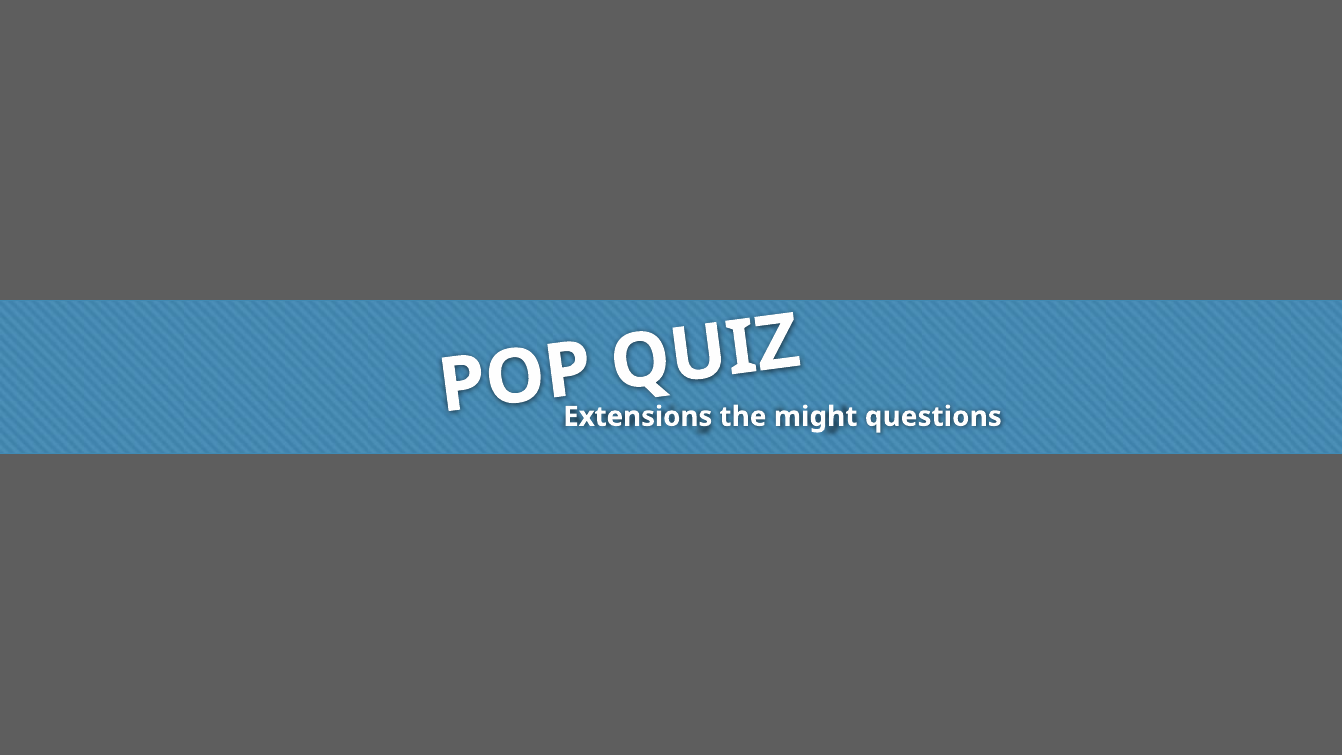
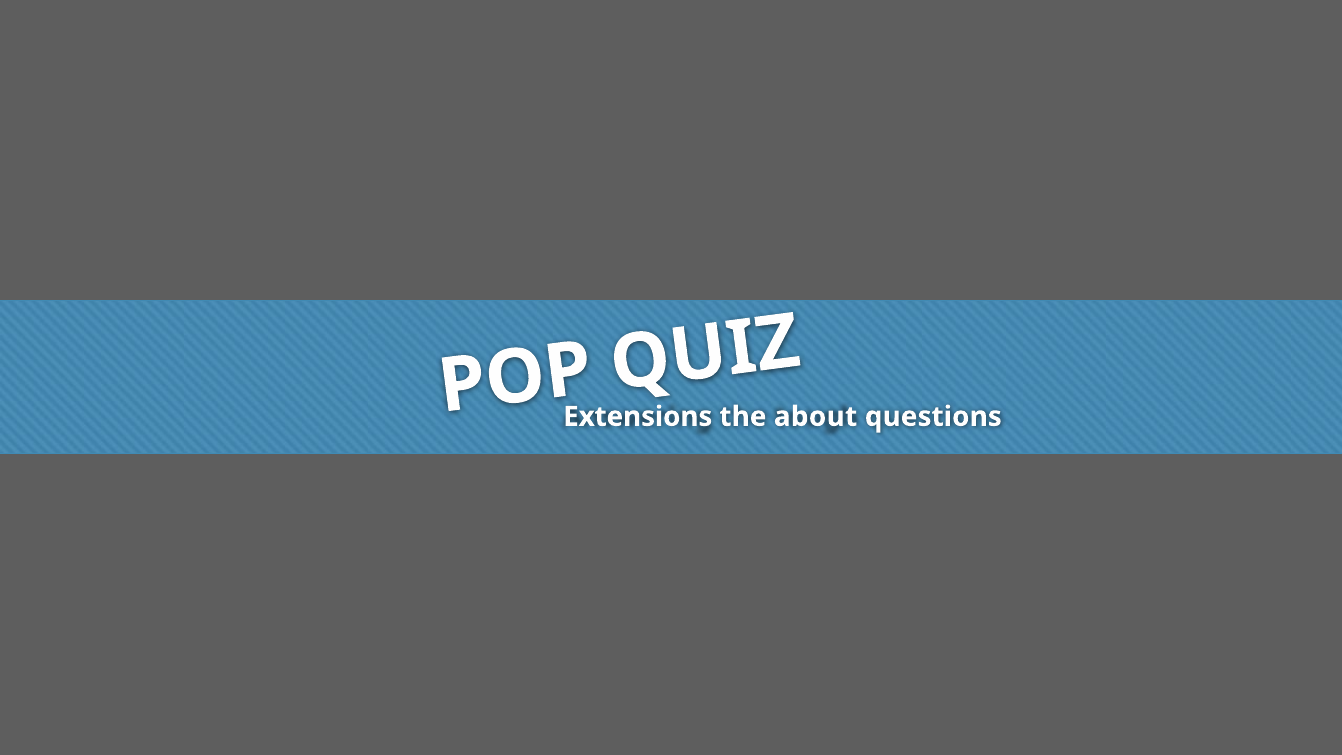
might: might -> about (816, 417)
